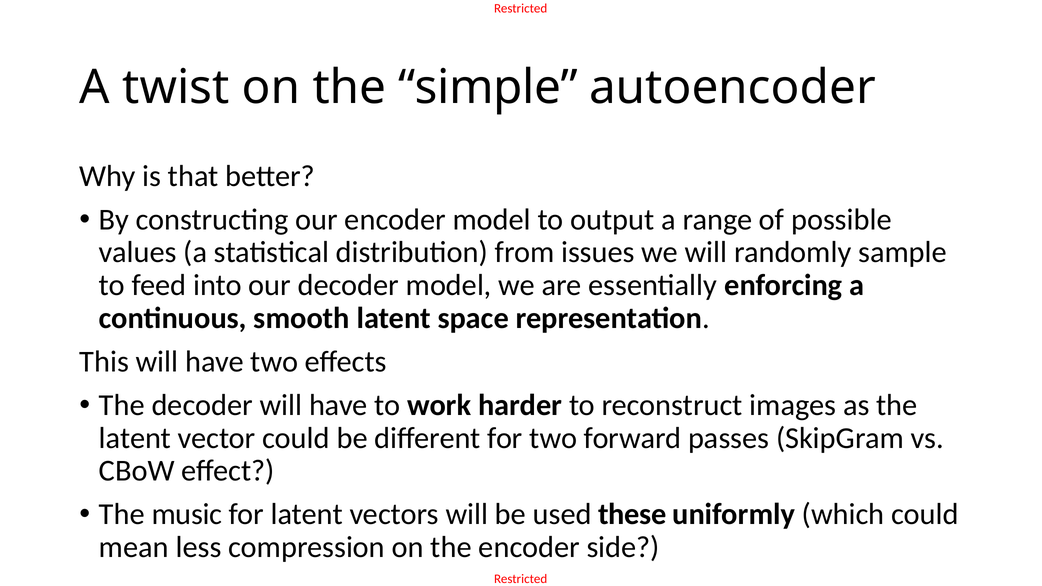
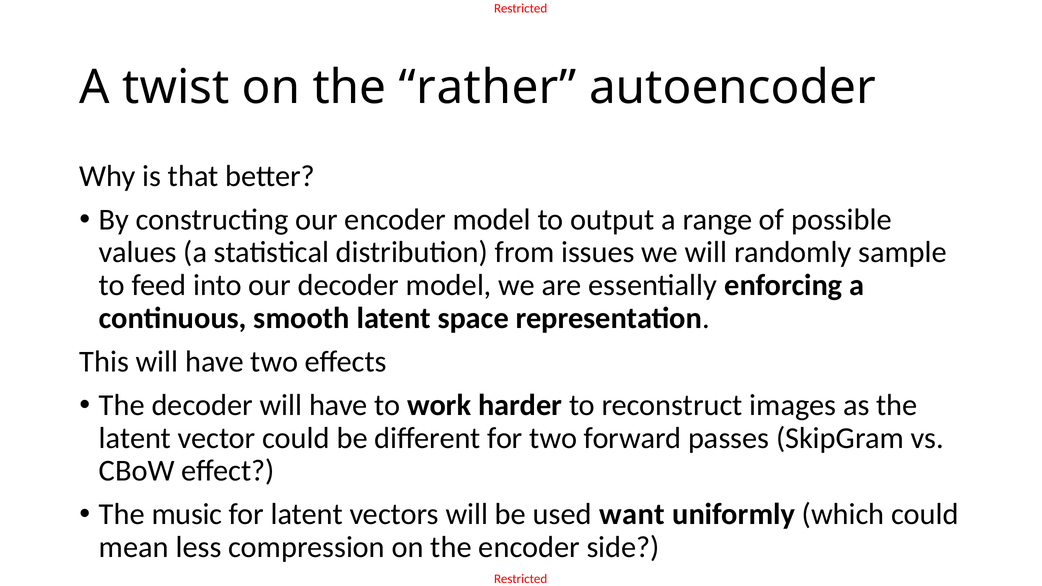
simple: simple -> rather (488, 88)
these: these -> want (632, 514)
